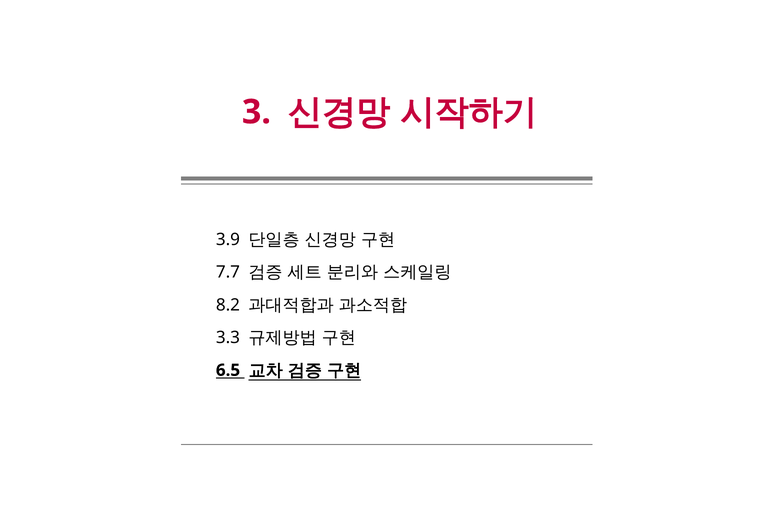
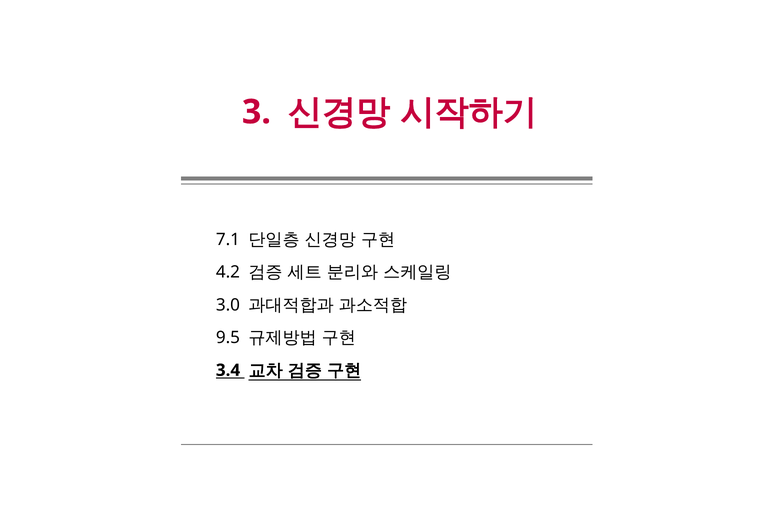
3.9: 3.9 -> 7.1 (228, 240)
7.7: 7.7 -> 4.2 (228, 273)
8.2: 8.2 -> 3.0 (228, 305)
3.3: 3.3 -> 9.5 (228, 338)
6.5: 6.5 -> 3.4 (228, 370)
